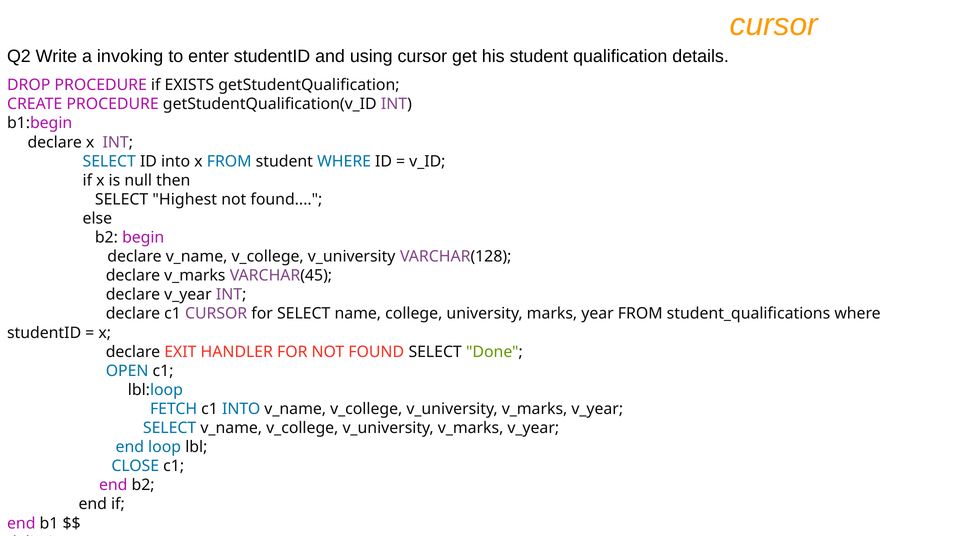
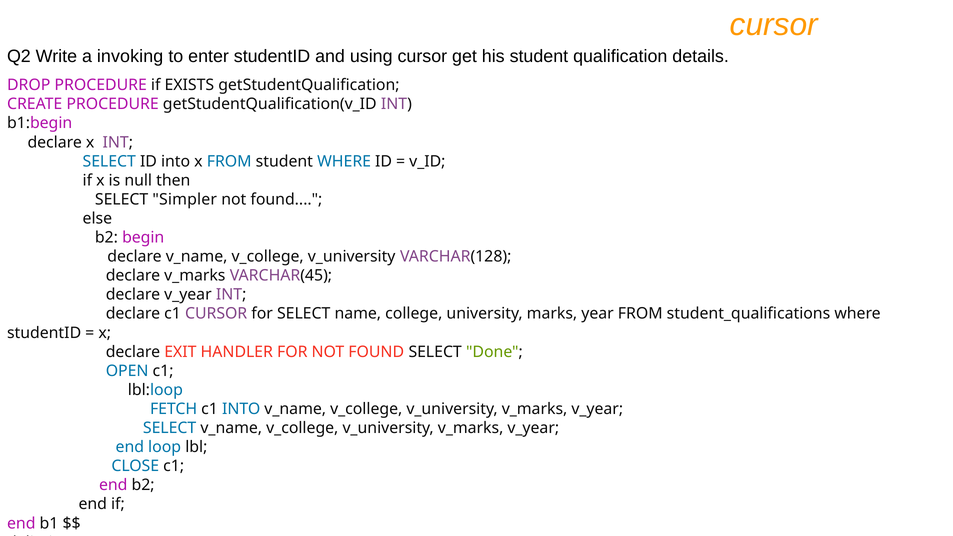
Highest: Highest -> Simpler (185, 199)
